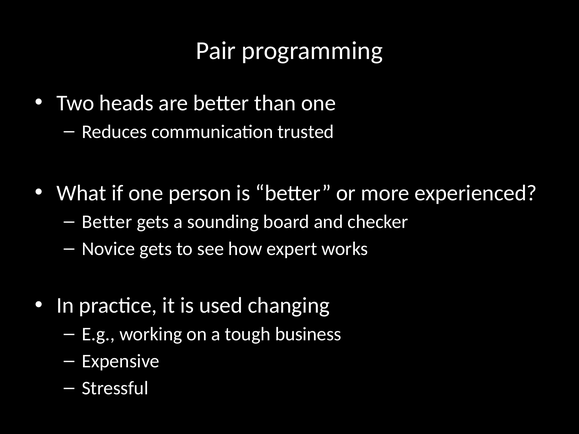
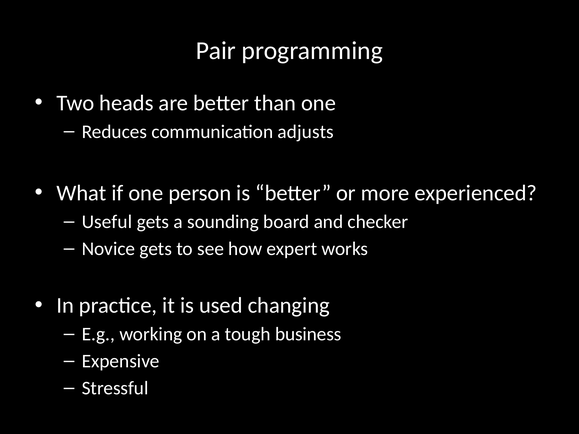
trusted: trusted -> adjusts (306, 132)
Better: Better -> Useful (107, 222)
